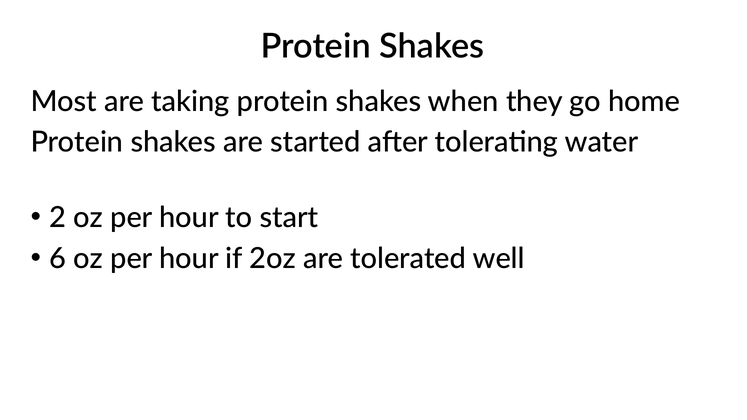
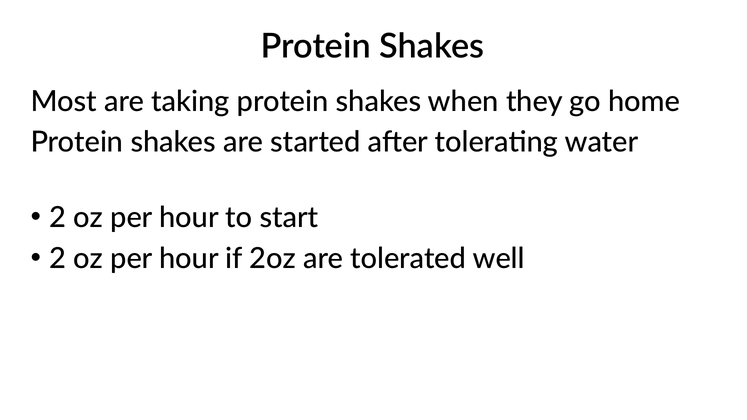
6: 6 -> 2 (58, 259)
